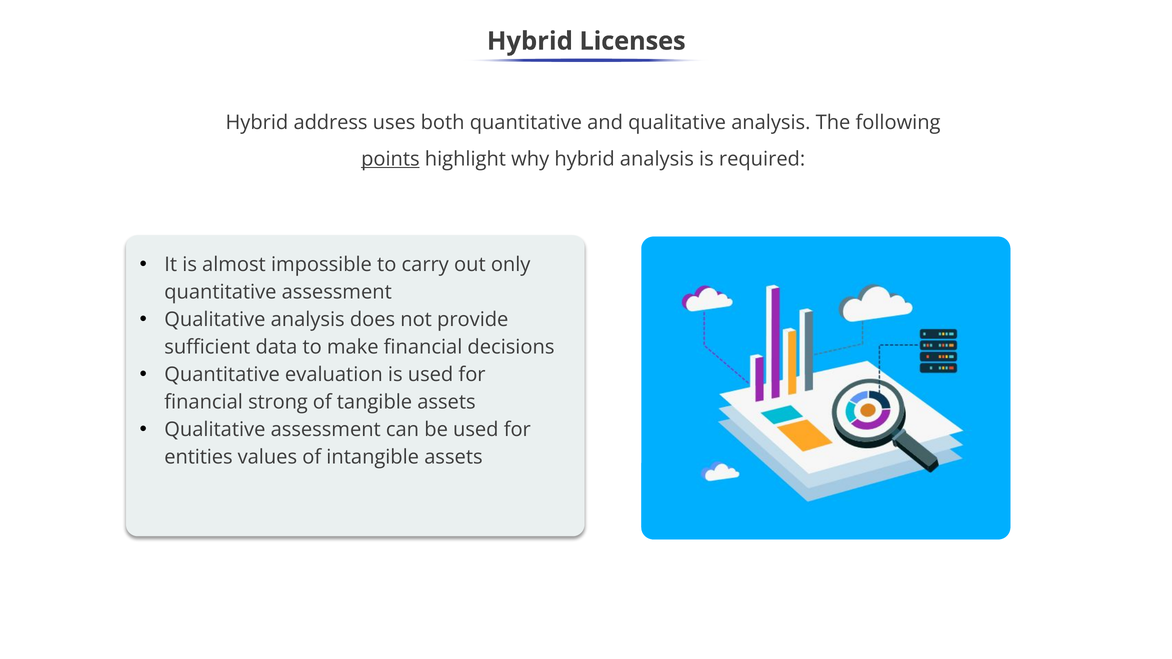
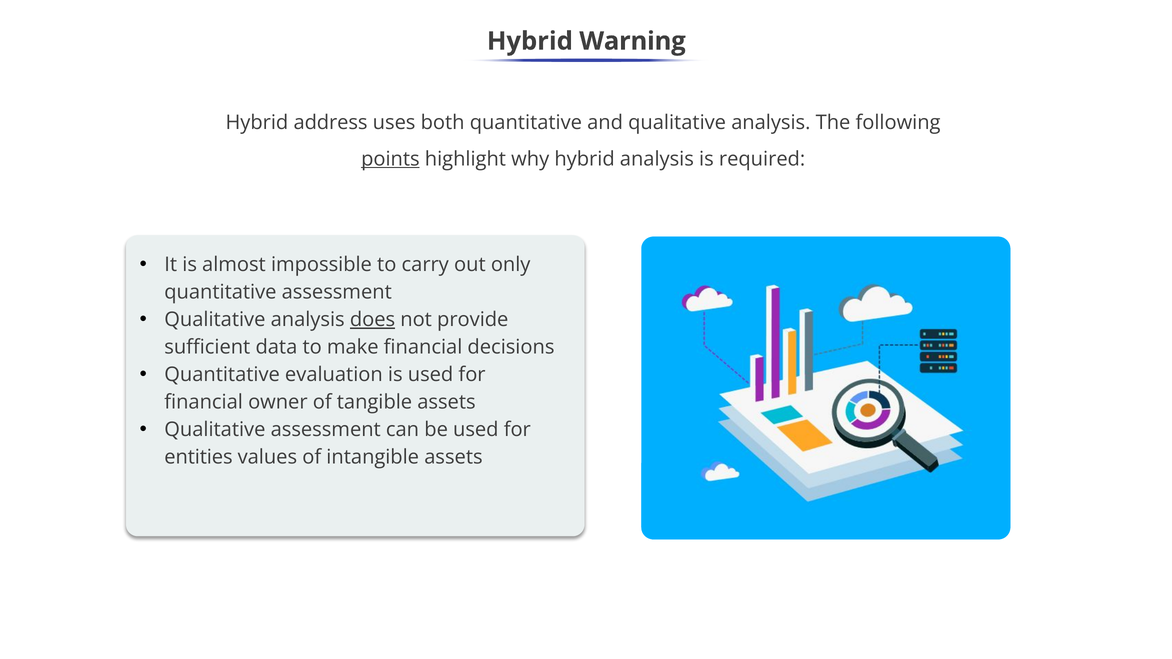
Licenses: Licenses -> Warning (633, 41)
does underline: none -> present (373, 320)
strong: strong -> owner (278, 402)
